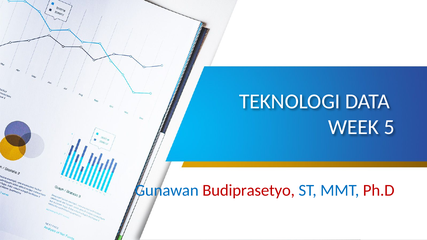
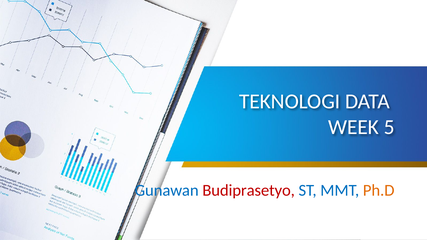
Ph.D colour: red -> orange (379, 190)
